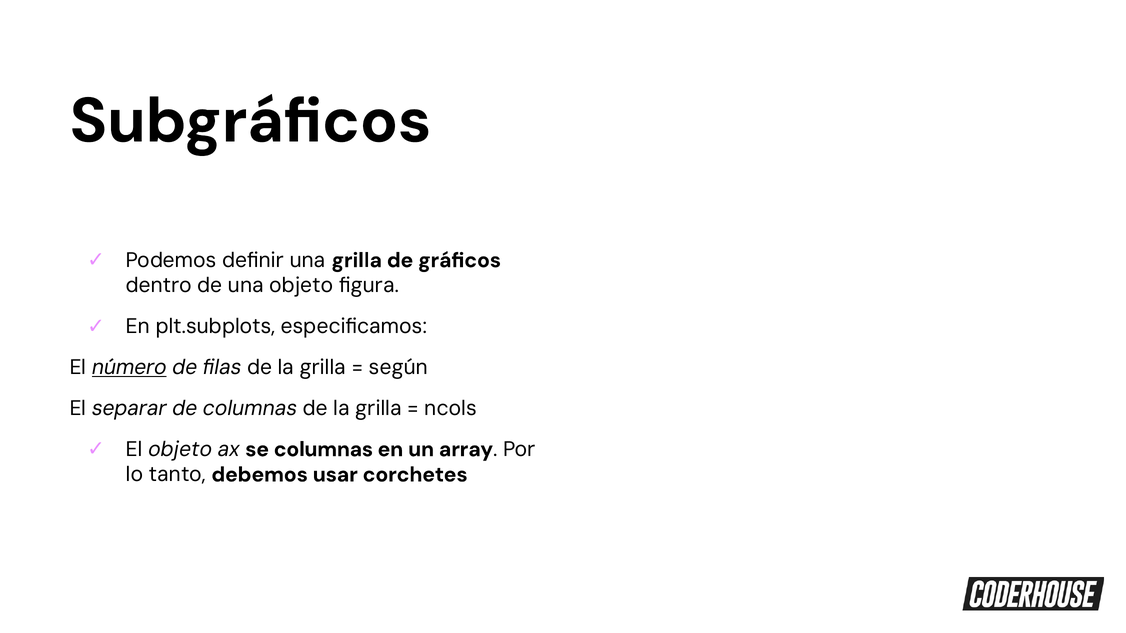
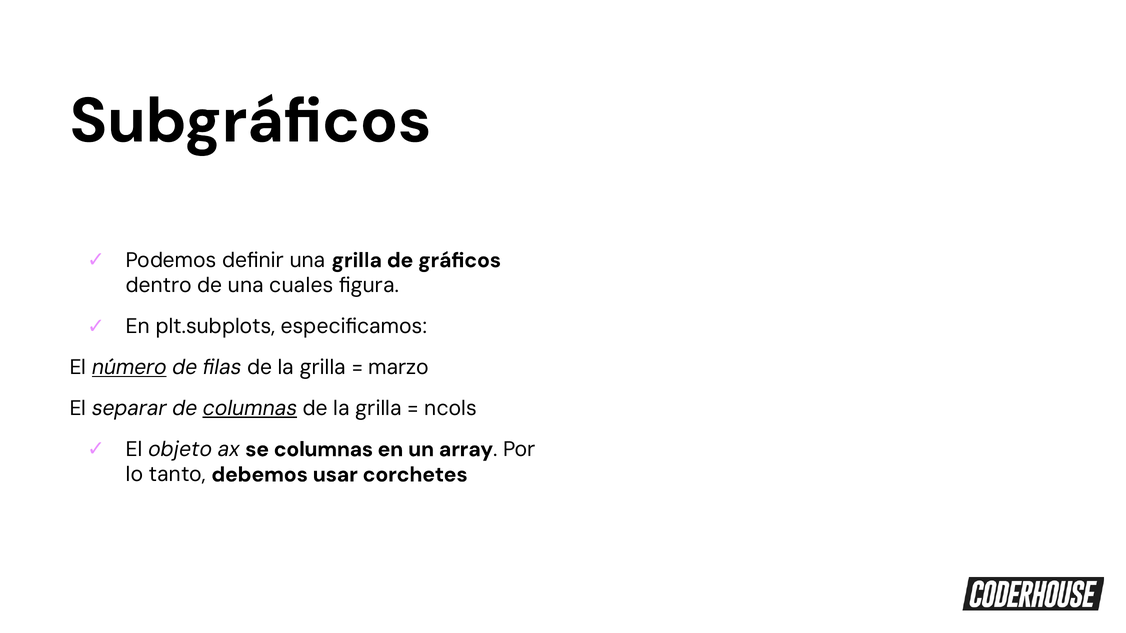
una objeto: objeto -> cuales (301, 286)
según: según -> marzo (399, 368)
columnas underline: none -> present (250, 409)
